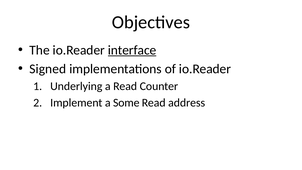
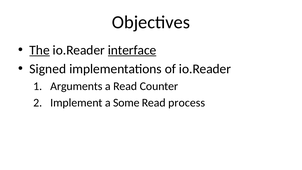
The underline: none -> present (40, 50)
Underlying: Underlying -> Arguments (76, 86)
address: address -> process (187, 103)
